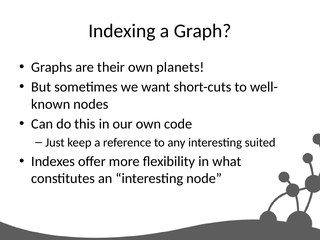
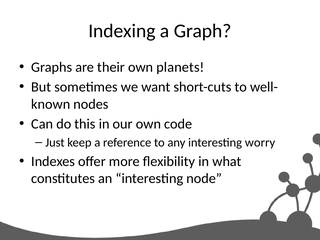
suited: suited -> worry (260, 142)
